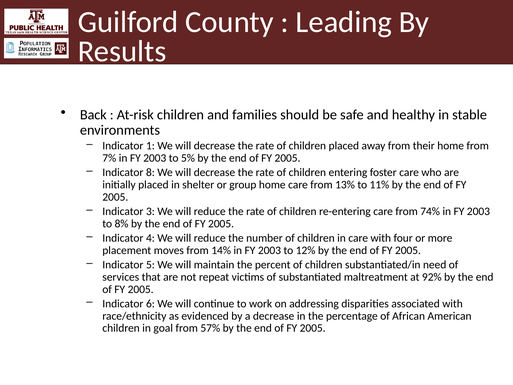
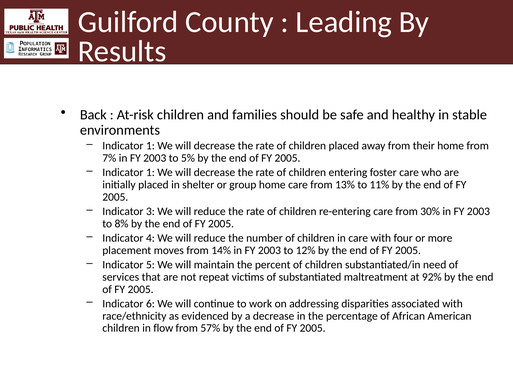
8: 8 -> 1 (150, 172)
74%: 74% -> 30% (430, 211)
goal: goal -> flow (163, 328)
